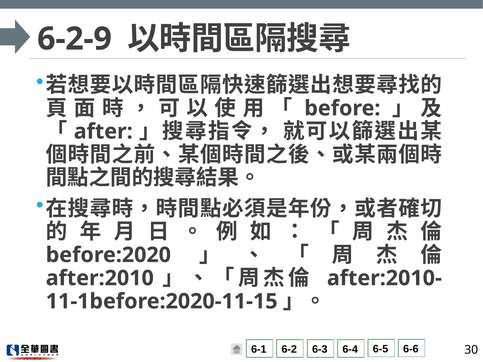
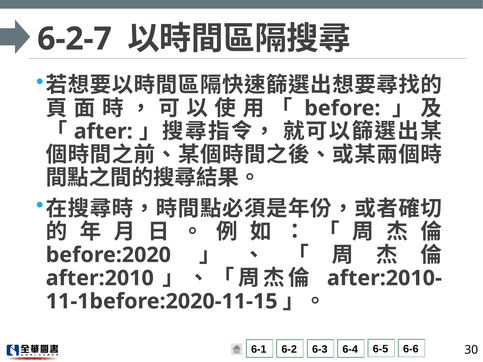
6-2-9: 6-2-9 -> 6-2-7 (74, 39)
